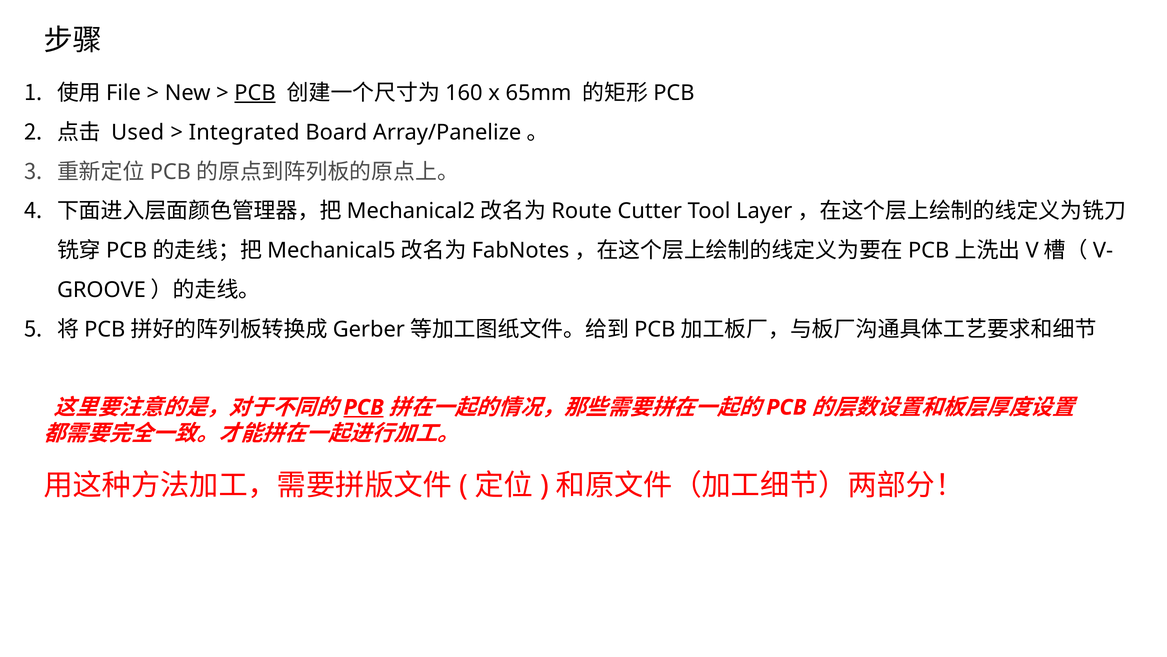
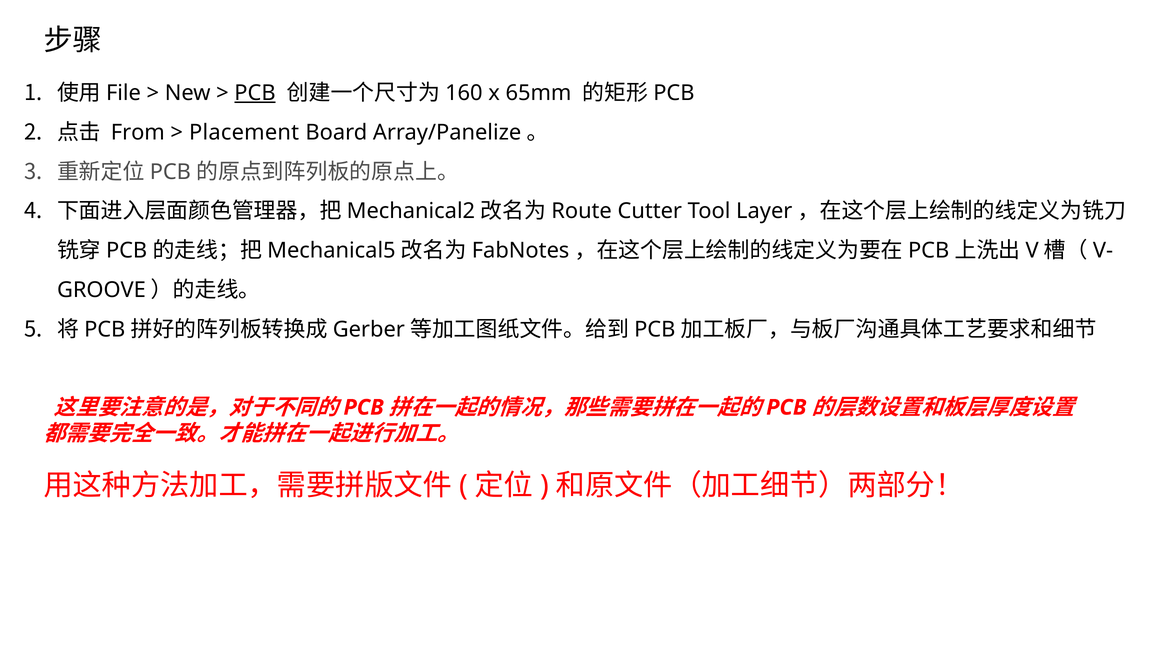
Used: Used -> From (138, 132)
Integrated: Integrated -> Placement (244, 132)
PCB underline: present -> none (364, 407)
